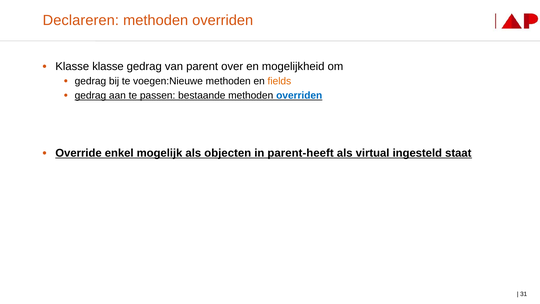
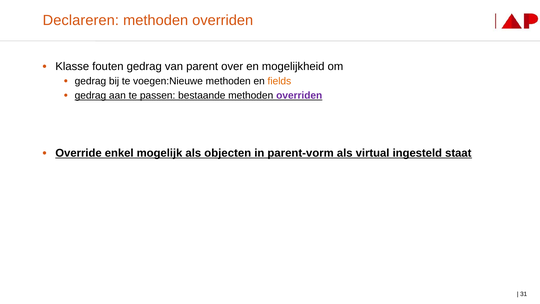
Klasse klasse: klasse -> fouten (108, 66)
overriden colour: blue -> purple (299, 95)
parent-heeft: parent-heeft -> parent-vorm (301, 153)
